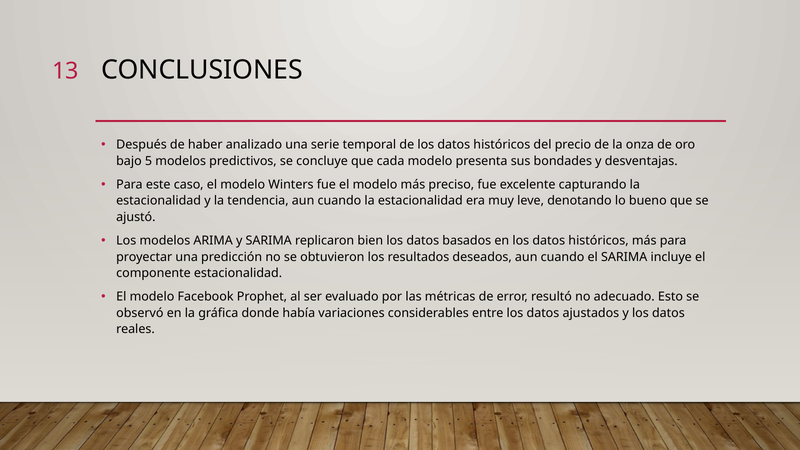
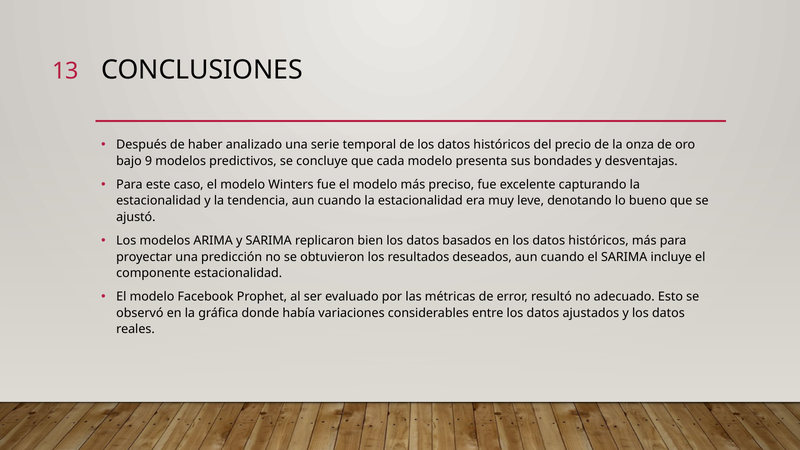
5: 5 -> 9 (148, 161)
